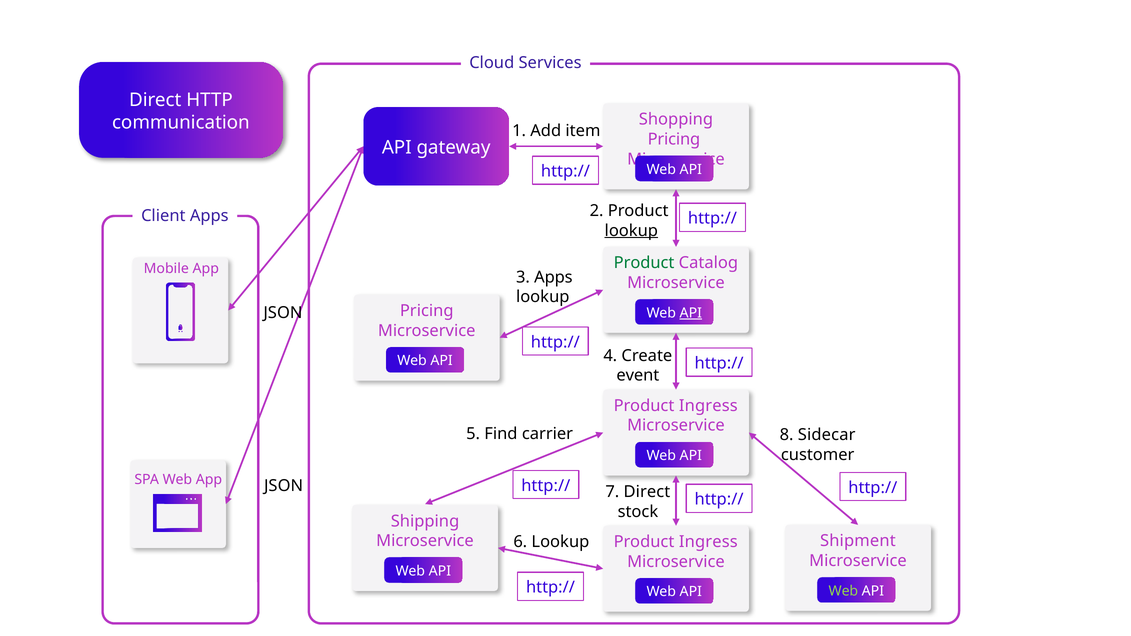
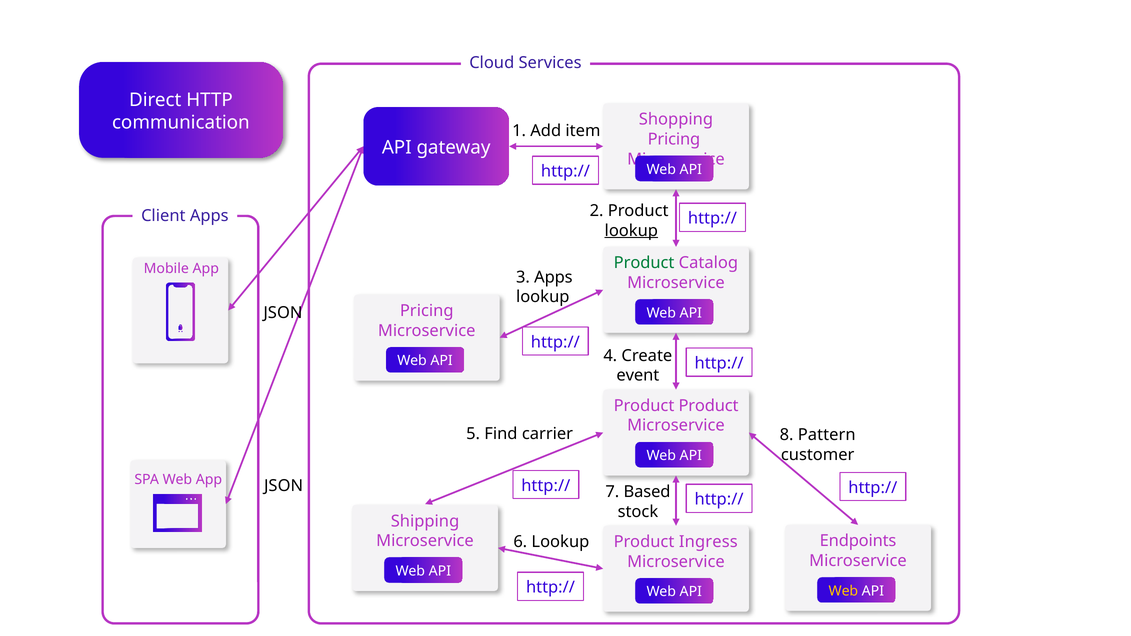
API underline: present -> none (691, 313)
Ingress: Ingress -> Product (709, 406)
Sidecar: Sidecar -> Pattern (827, 435)
7 Direct: Direct -> Based (647, 492)
Shipment: Shipment -> Endpoints (858, 541)
Web colour: light green -> yellow (843, 591)
